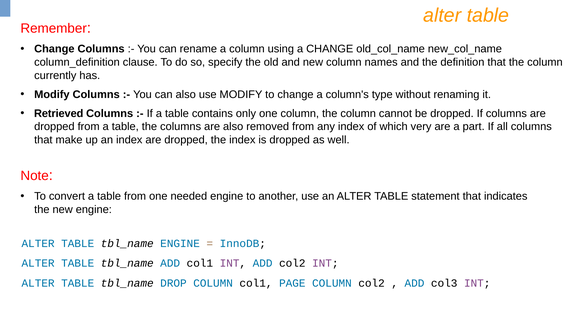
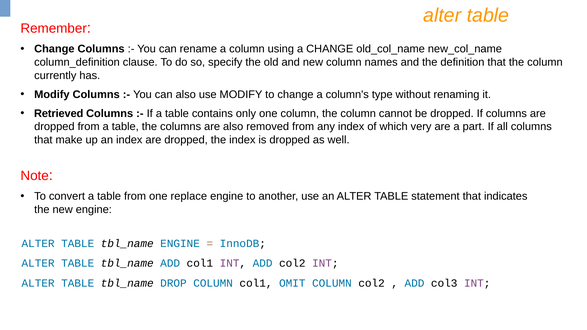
needed: needed -> replace (189, 196)
PAGE: PAGE -> OMIT (292, 283)
